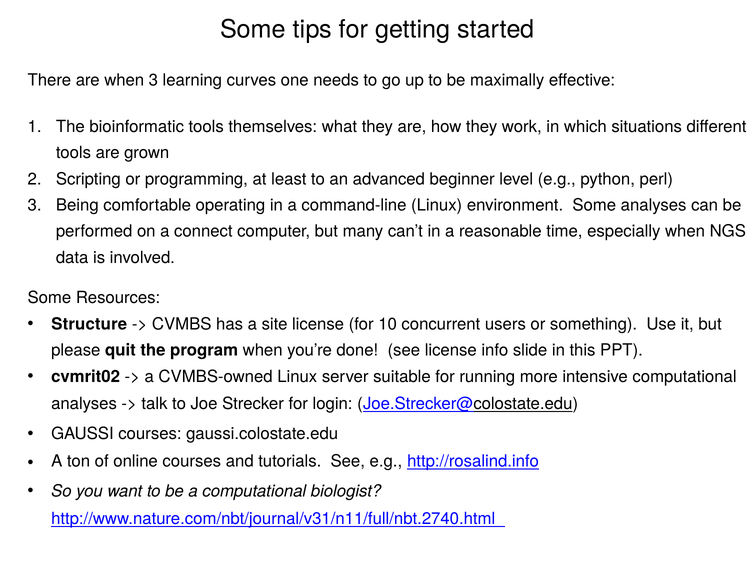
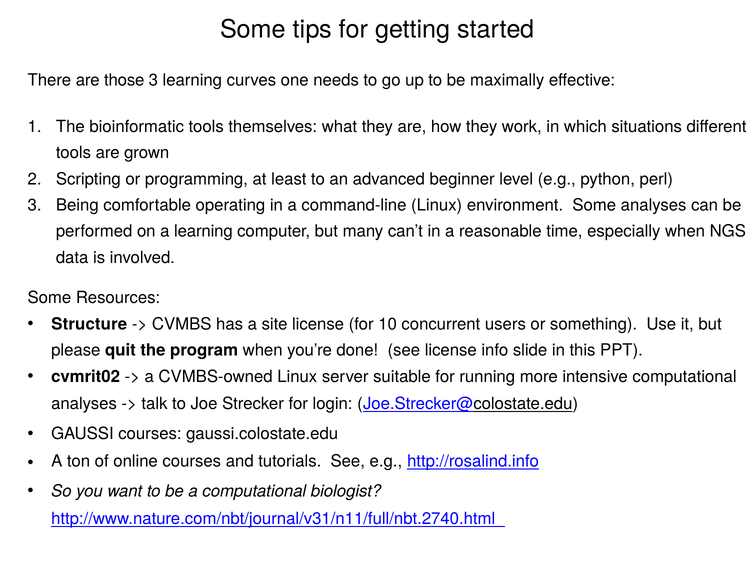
are when: when -> those (124, 80)
a connect: connect -> learning (203, 231)
